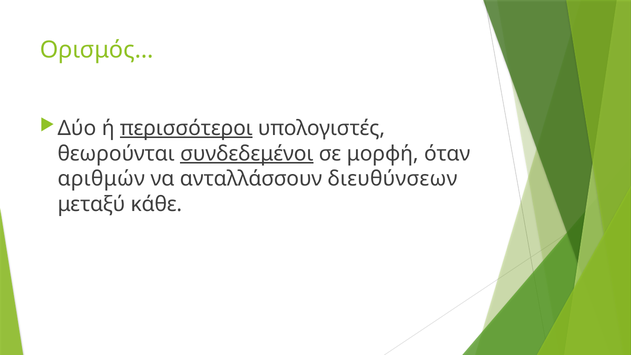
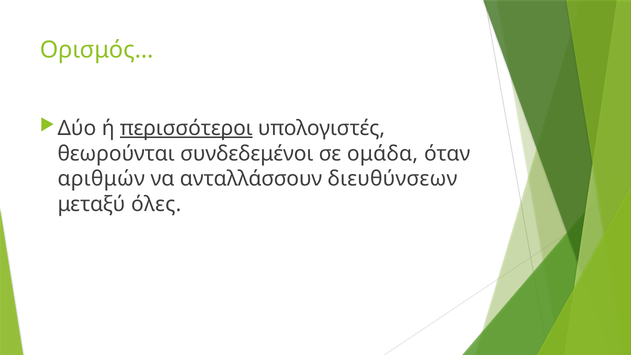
συνδεδεμένοι underline: present -> none (247, 154)
μορφή: μορφή -> ομάδα (382, 154)
κάθε: κάθε -> όλες (156, 204)
